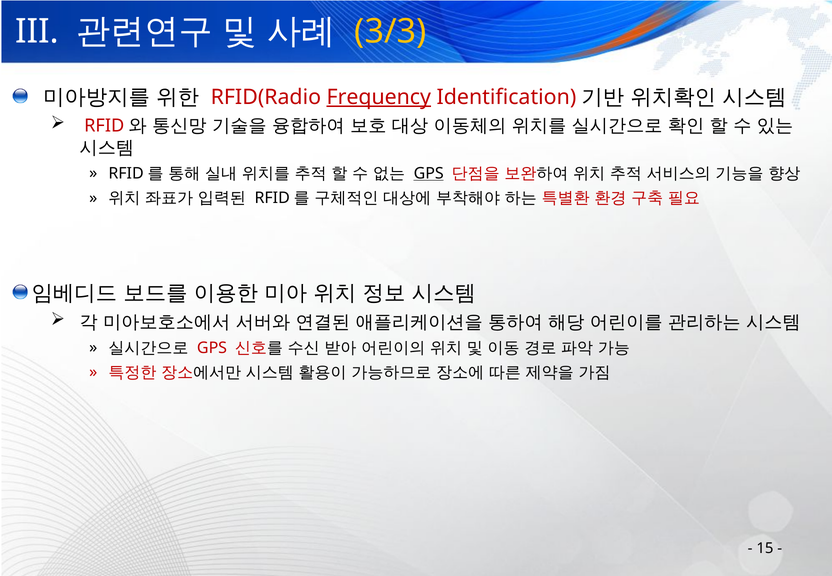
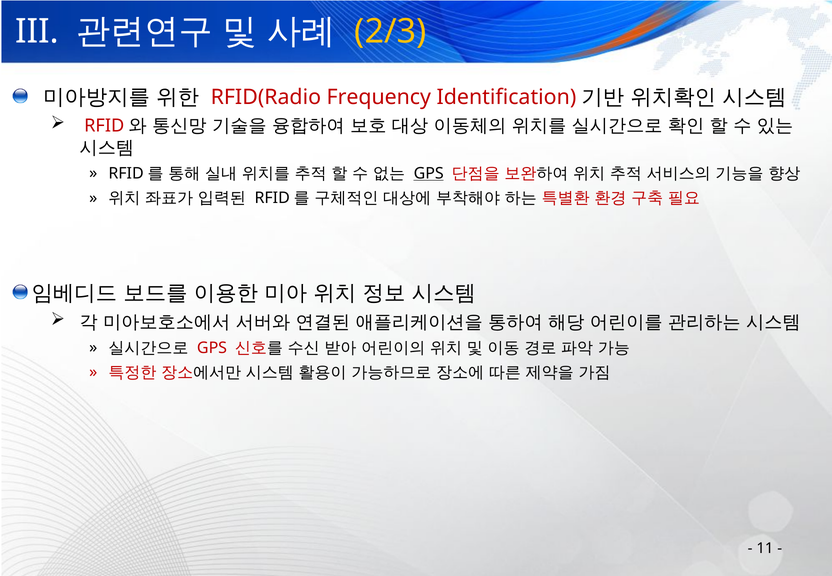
3/3: 3/3 -> 2/3 (390, 32)
Frequency underline: present -> none (379, 97)
15: 15 -> 11 (765, 548)
